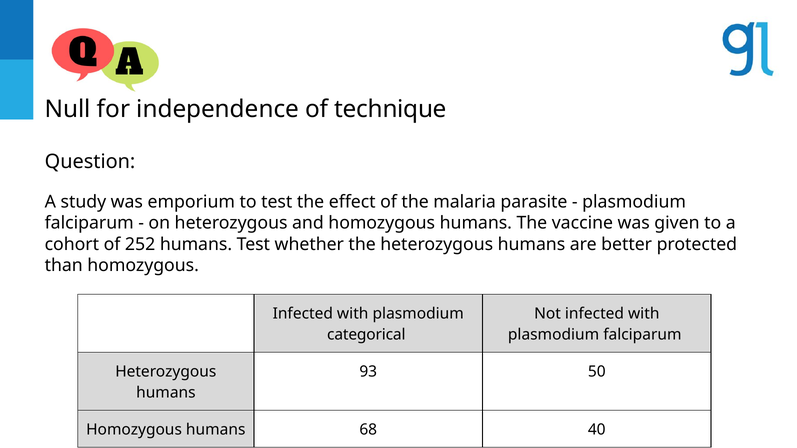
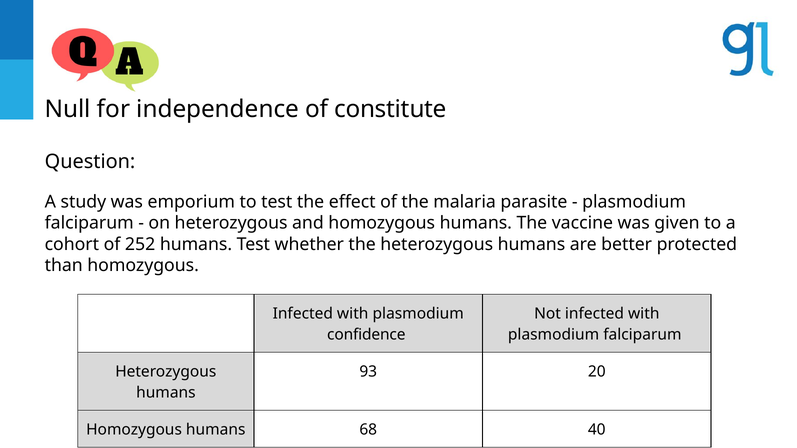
technique: technique -> constitute (390, 109)
categorical: categorical -> confidence (366, 335)
50: 50 -> 20 (597, 372)
